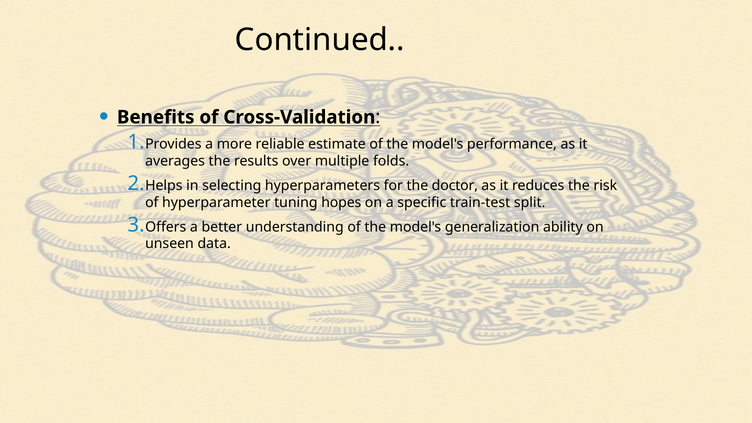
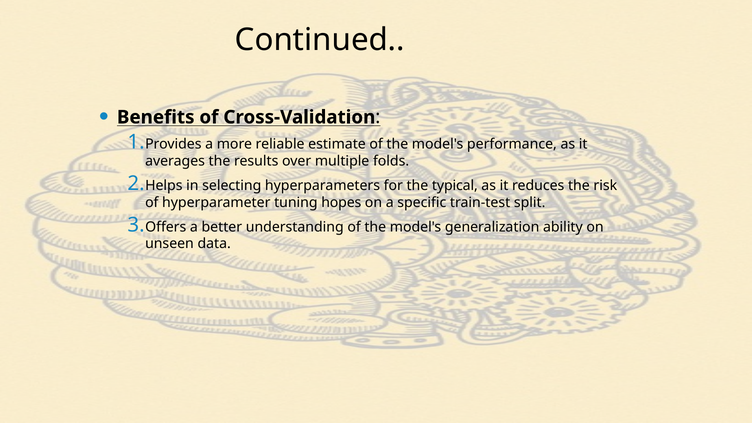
doctor: doctor -> typical (455, 185)
